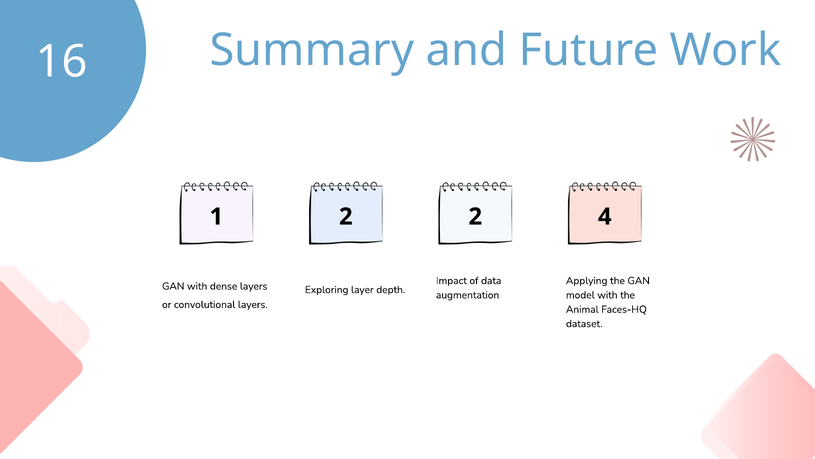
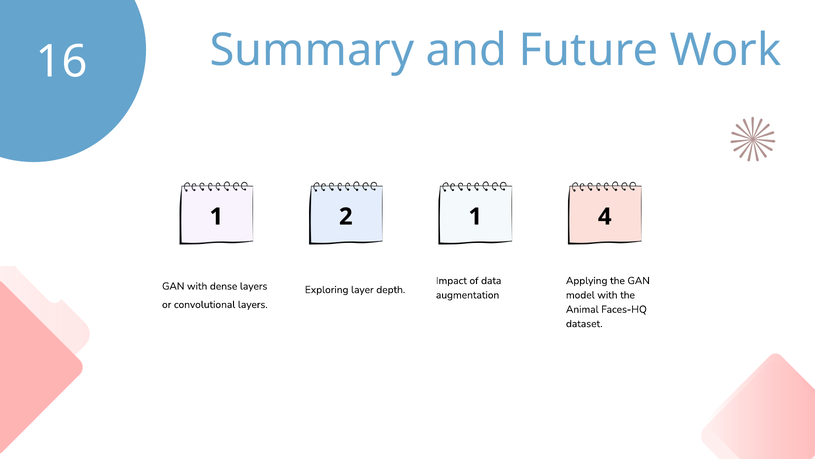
2 2: 2 -> 1 (475, 216)
